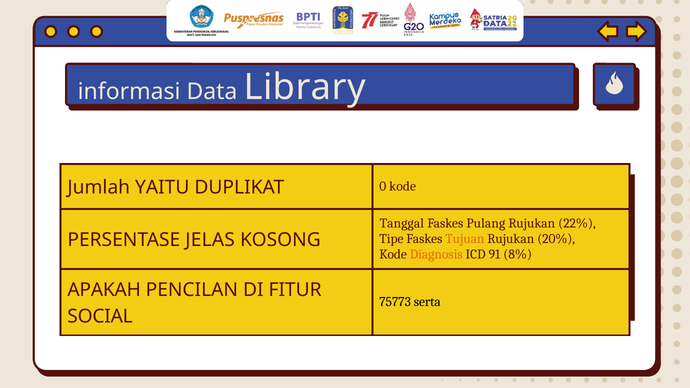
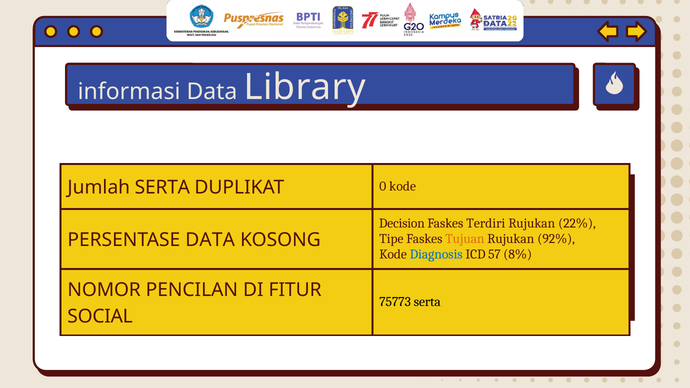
Jumlah YAITU: YAITU -> SERTA (162, 188)
Tanggal: Tanggal -> Decision (402, 224)
Pulang: Pulang -> Terdiri (486, 224)
20%: 20% -> 92% (556, 239)
PERSENTASE JELAS: JELAS -> DATA (210, 240)
Diagnosis colour: orange -> blue (436, 254)
91: 91 -> 57 (495, 254)
APAKAH: APAKAH -> NOMOR (104, 290)
